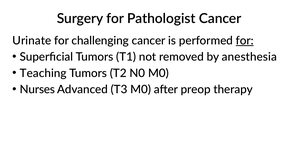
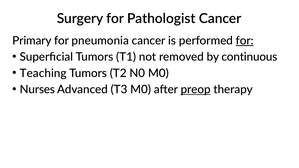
Urinate: Urinate -> Primary (32, 41)
challenging: challenging -> pneumonia (100, 41)
anesthesia: anesthesia -> continuous (249, 57)
preop underline: none -> present (196, 90)
